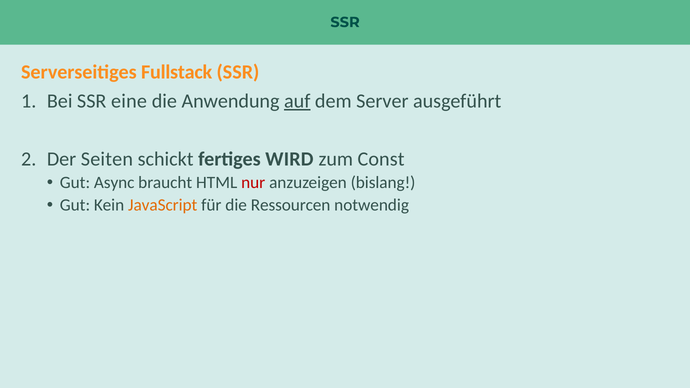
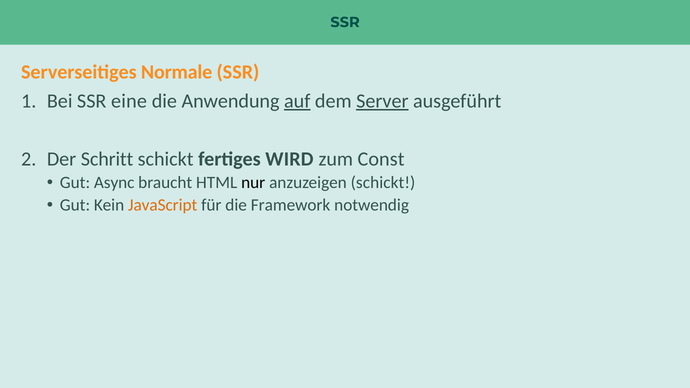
Fullstack: Fullstack -> Normale (177, 72)
Server underline: none -> present (382, 101)
Seiten: Seiten -> Schritt (107, 159)
nur colour: red -> black (253, 183)
anzuzeigen bislang: bislang -> schickt (383, 183)
Ressourcen: Ressourcen -> Framework (291, 205)
